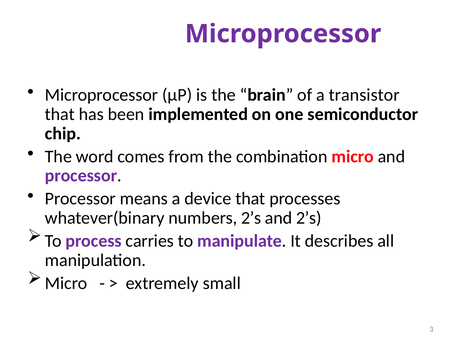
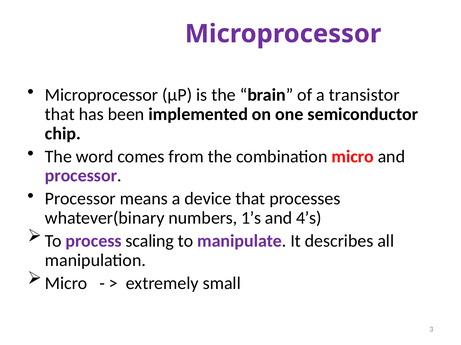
numbers 2’s: 2’s -> 1’s (251, 219)
and 2’s: 2’s -> 4’s (309, 219)
carries: carries -> scaling (150, 242)
